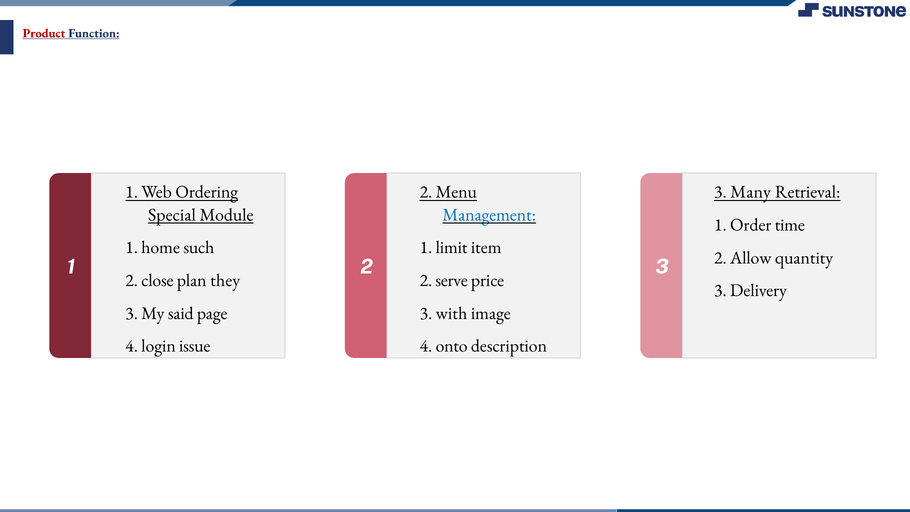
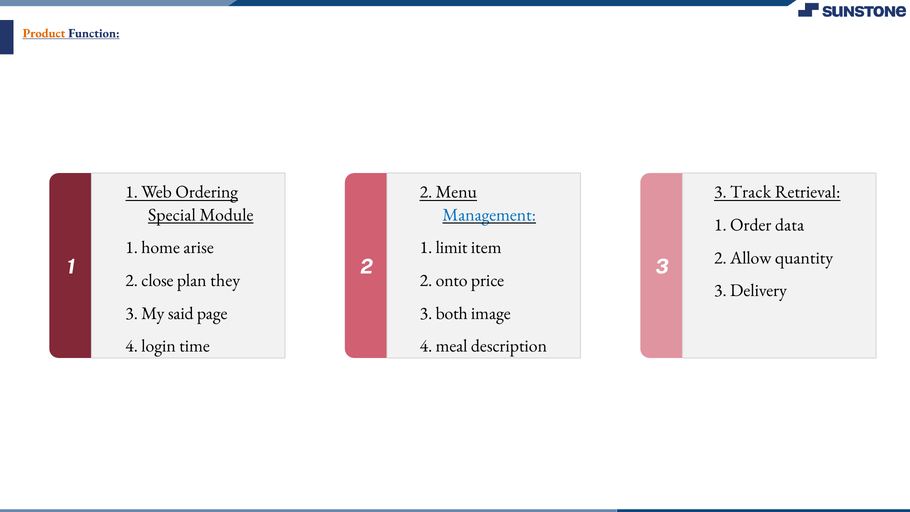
Product colour: red -> orange (44, 33)
Many: Many -> Track (751, 192)
time: time -> data (790, 225)
such: such -> arise (199, 248)
serve: serve -> onto (452, 280)
with: with -> both (452, 313)
issue: issue -> time (195, 346)
onto: onto -> meal (452, 346)
